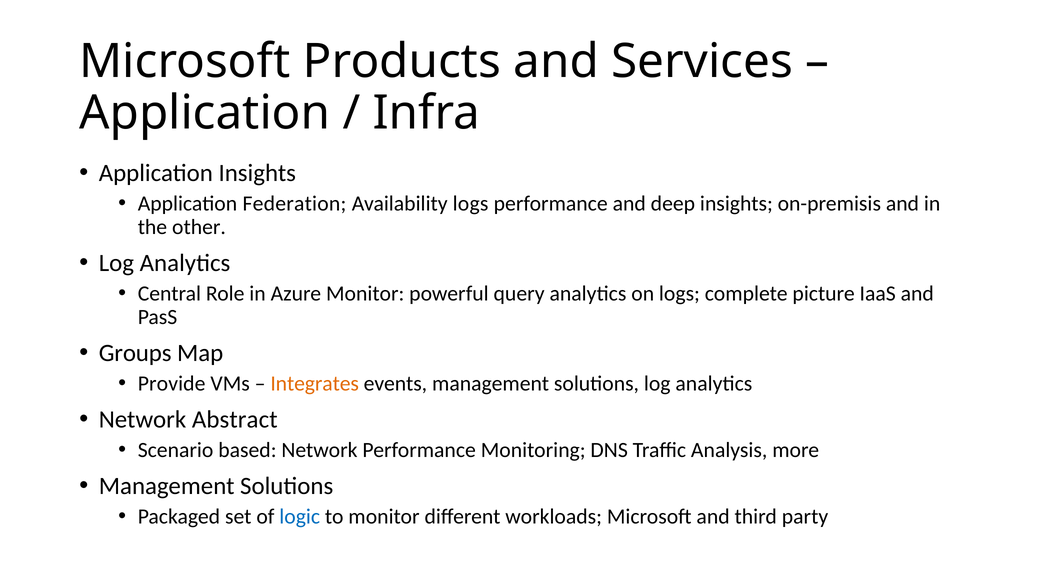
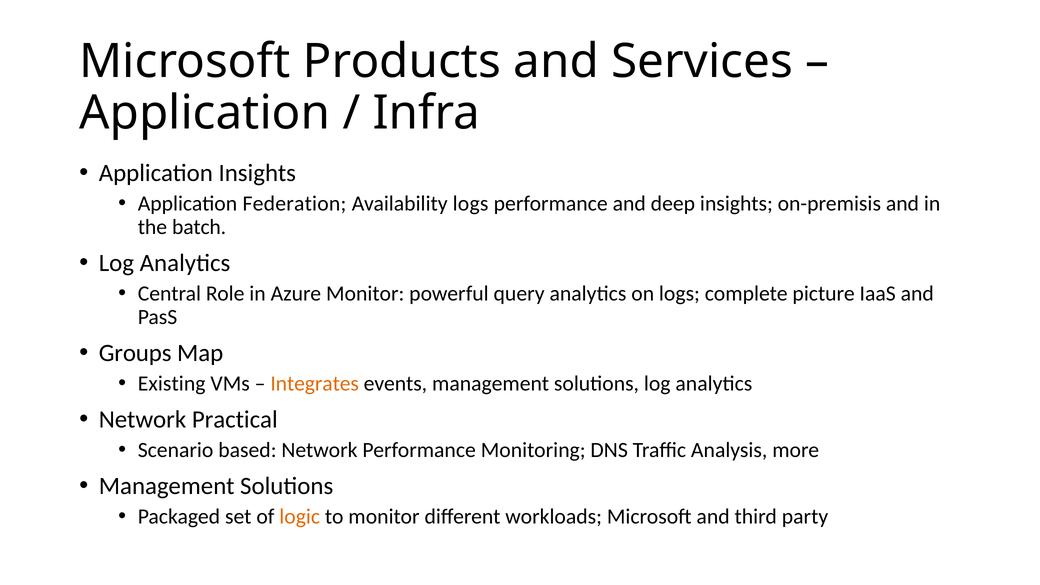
other: other -> batch (199, 227)
Provide: Provide -> Existing (172, 383)
Abstract: Abstract -> Practical (235, 419)
logic colour: blue -> orange (300, 516)
